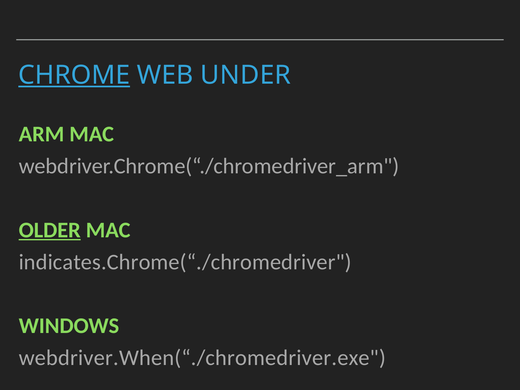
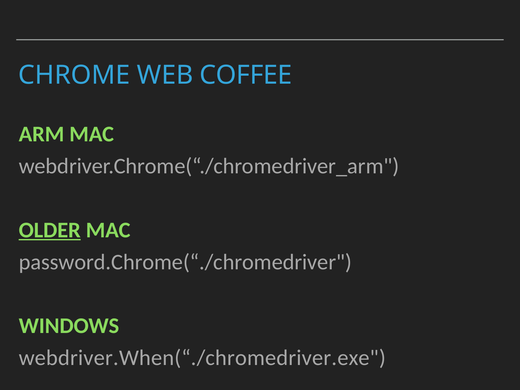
CHROME underline: present -> none (74, 75)
UNDER: UNDER -> COFFEE (246, 75)
indicates.Chrome(“./chromedriver: indicates.Chrome(“./chromedriver -> password.Chrome(“./chromedriver (185, 262)
